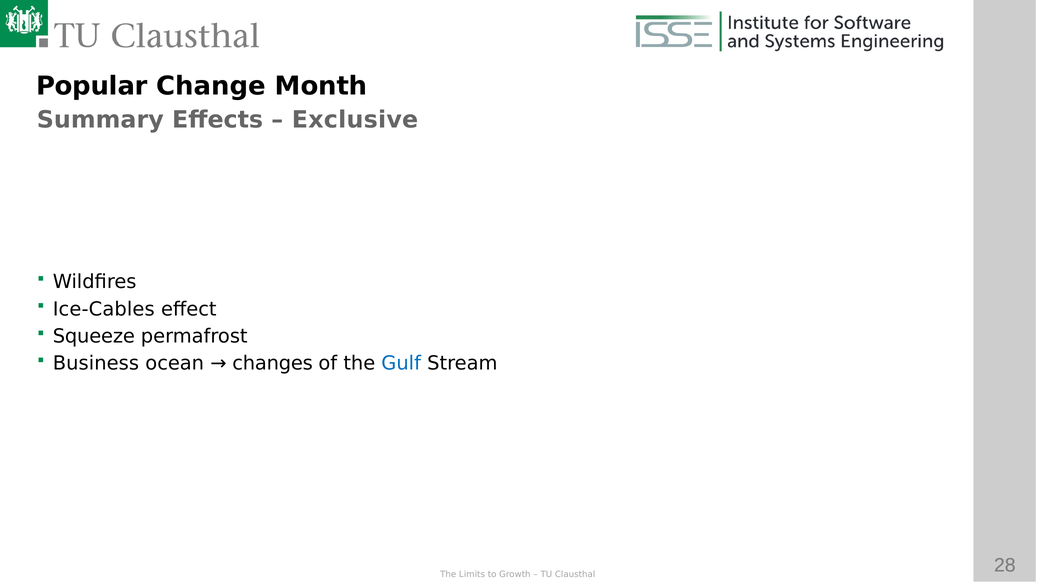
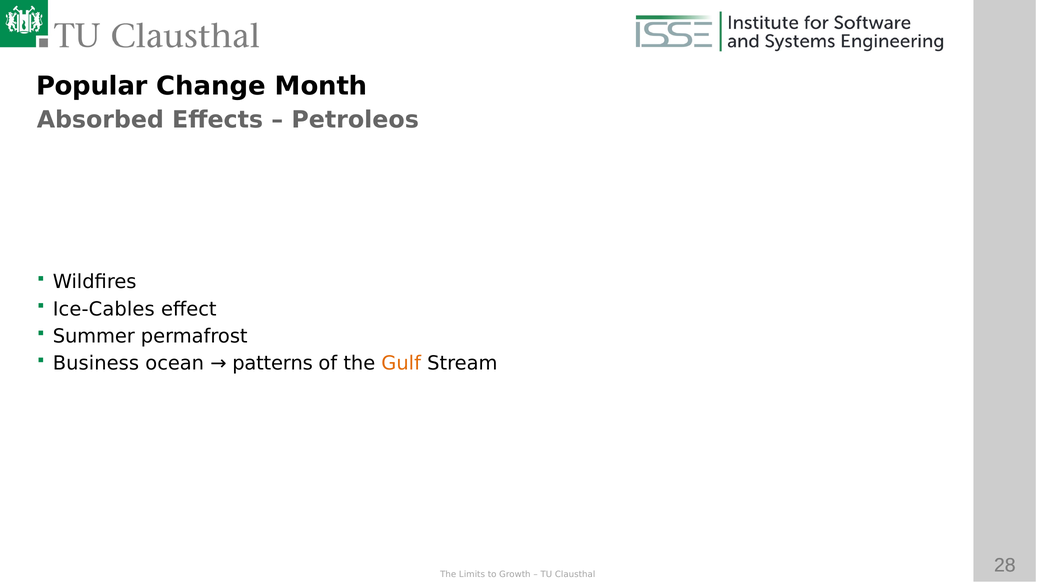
Summary: Summary -> Absorbed (100, 120)
Exclusive: Exclusive -> Petroleos (355, 120)
Squeeze: Squeeze -> Summer (94, 337)
changes: changes -> patterns (273, 364)
Gulf colour: blue -> orange (401, 364)
